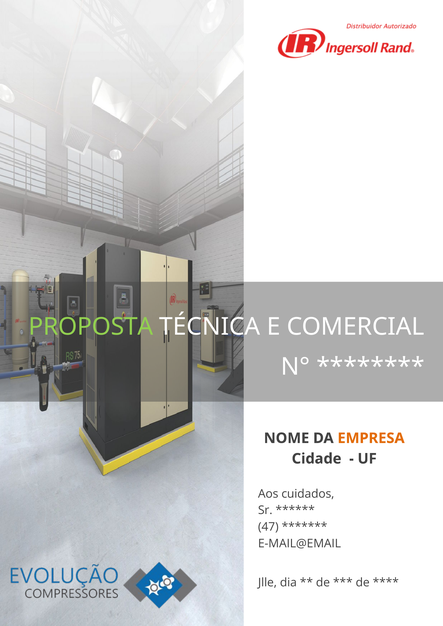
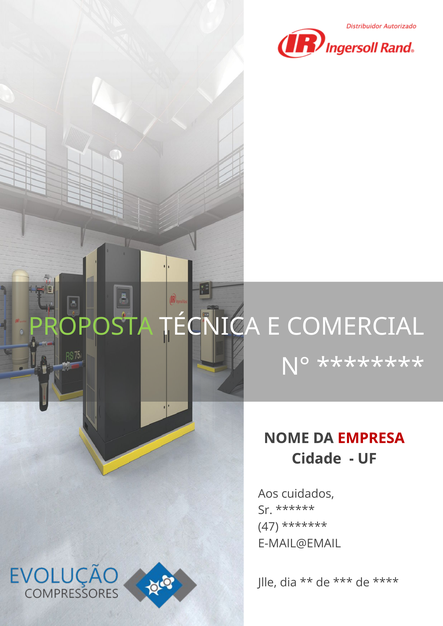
EMPRESA colour: orange -> red (371, 439)
